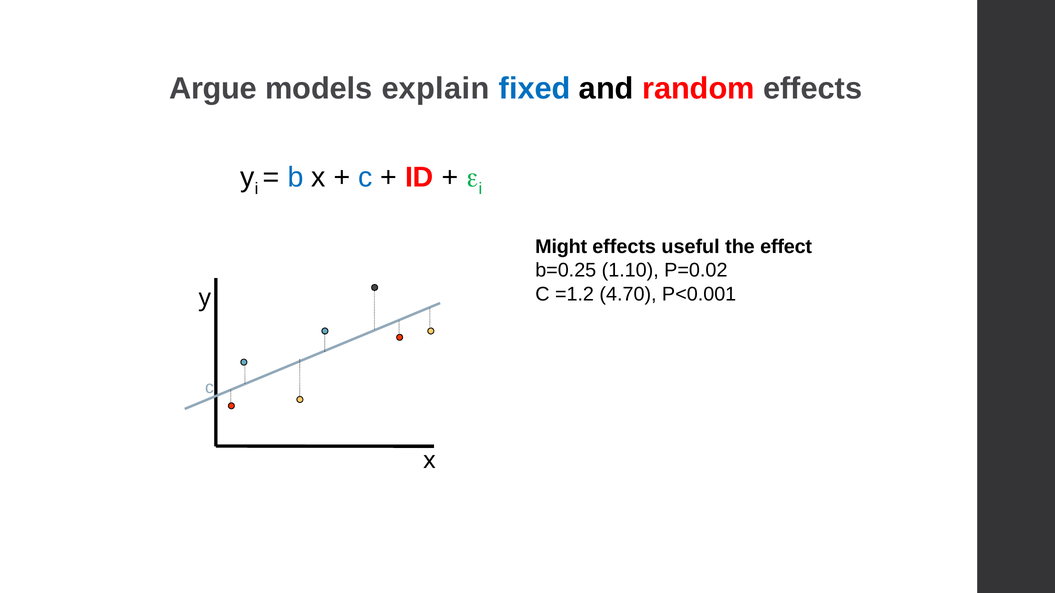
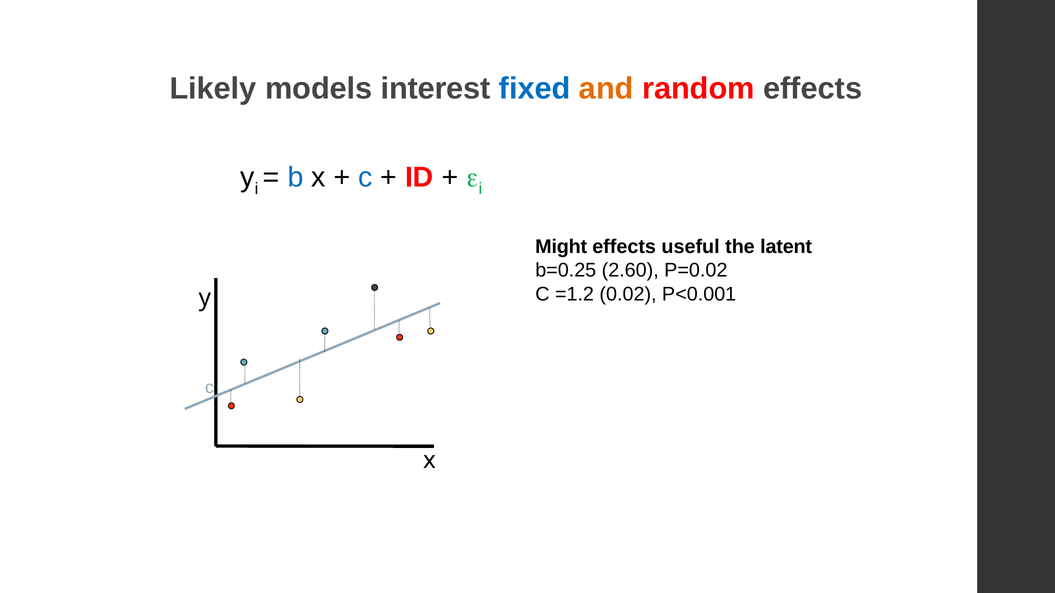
Argue: Argue -> Likely (213, 89)
explain: explain -> interest (436, 89)
and colour: black -> orange (606, 89)
effect: effect -> latent (786, 247)
1.10: 1.10 -> 2.60 (630, 271)
4.70: 4.70 -> 0.02 (628, 294)
